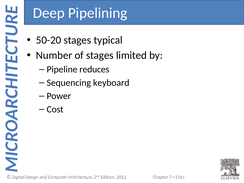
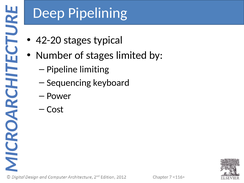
50-20: 50-20 -> 42-20 (49, 40)
reduces: reduces -> limiting (94, 69)
